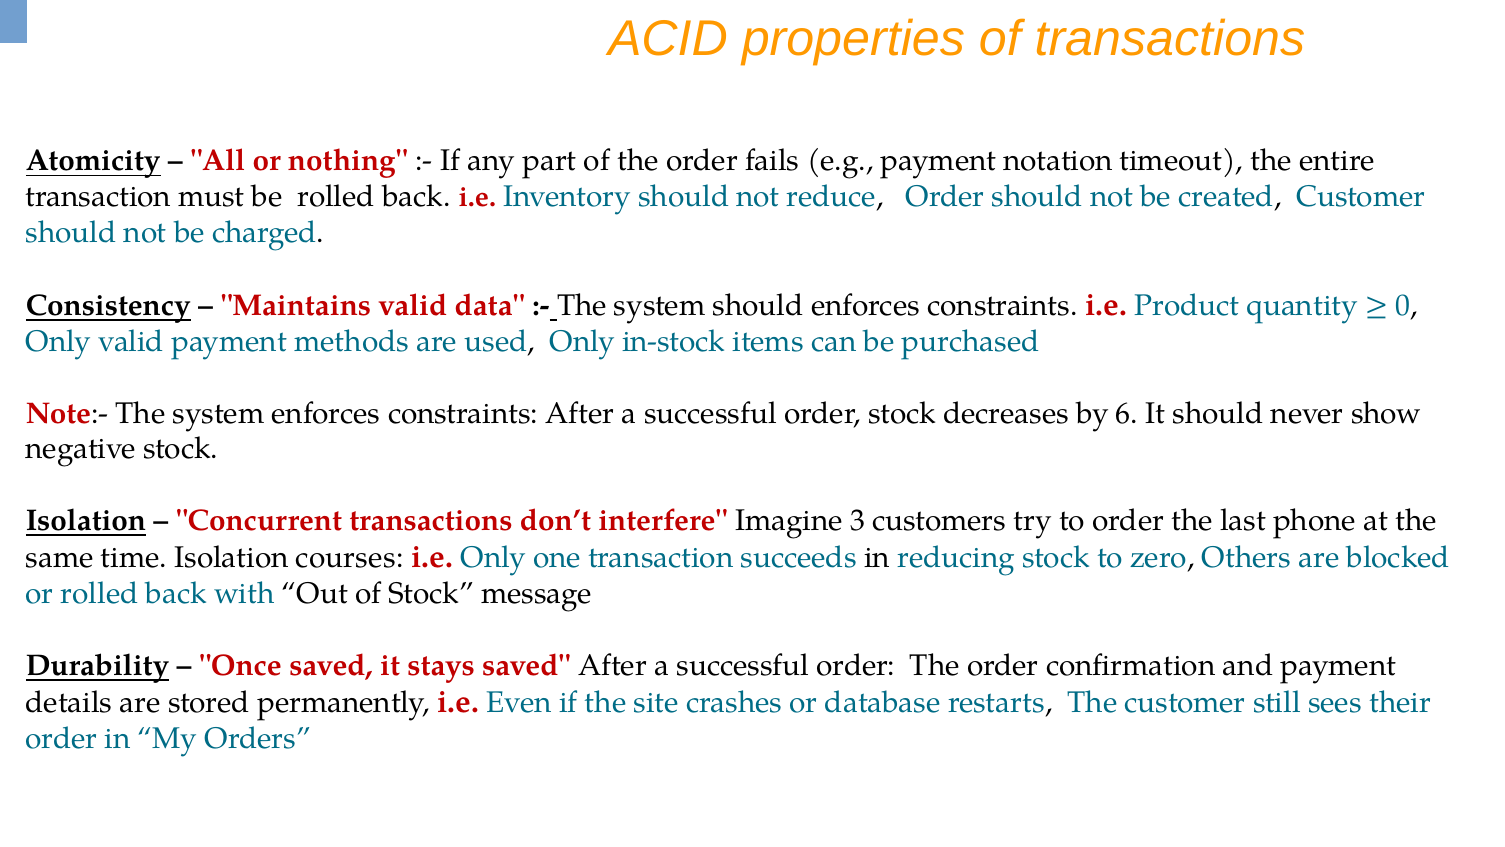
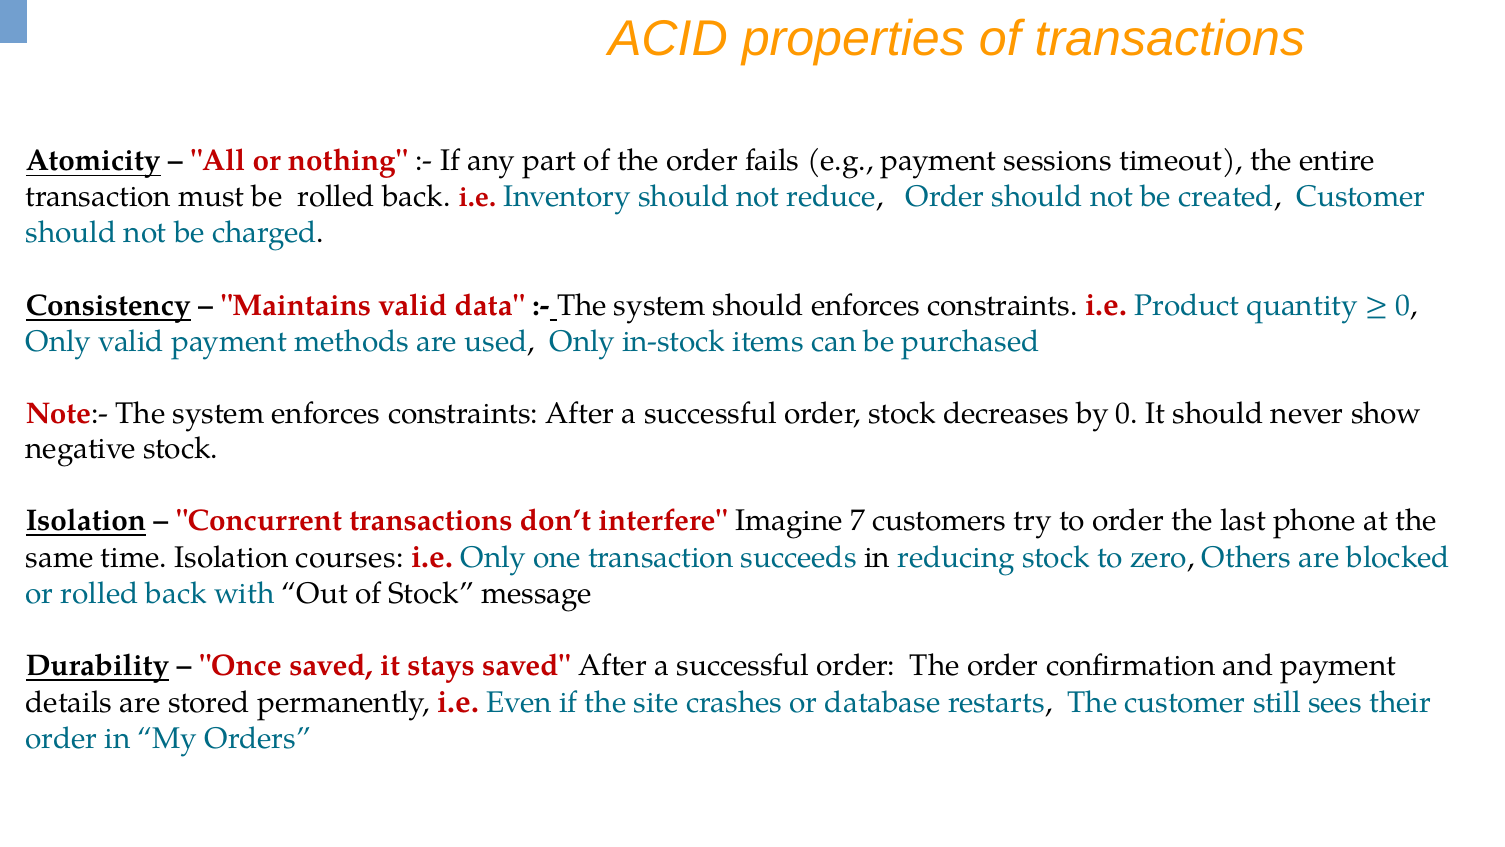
notation: notation -> sessions (1058, 161)
by 6: 6 -> 0 (1127, 413)
3: 3 -> 7 (858, 520)
